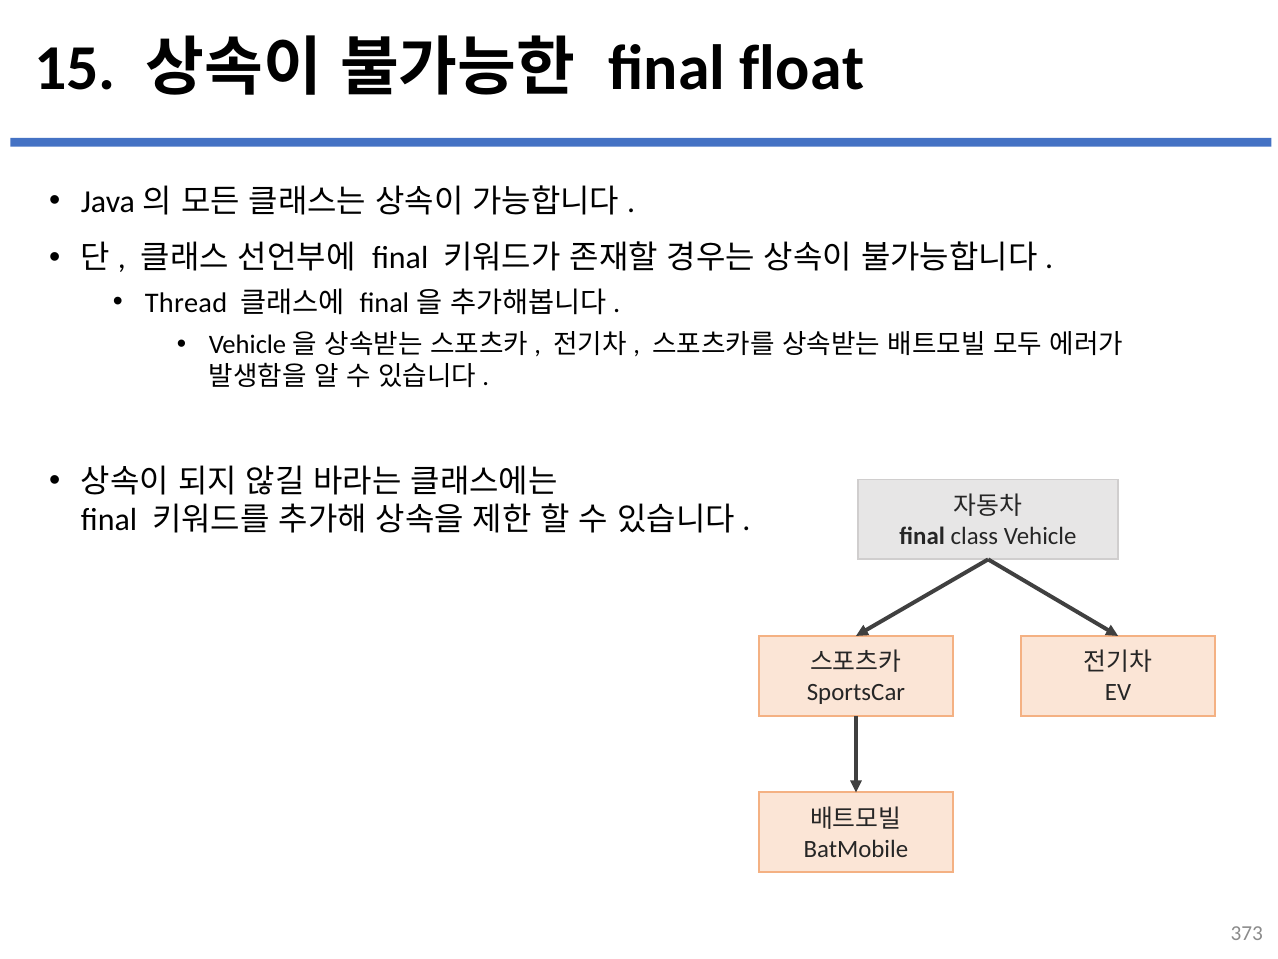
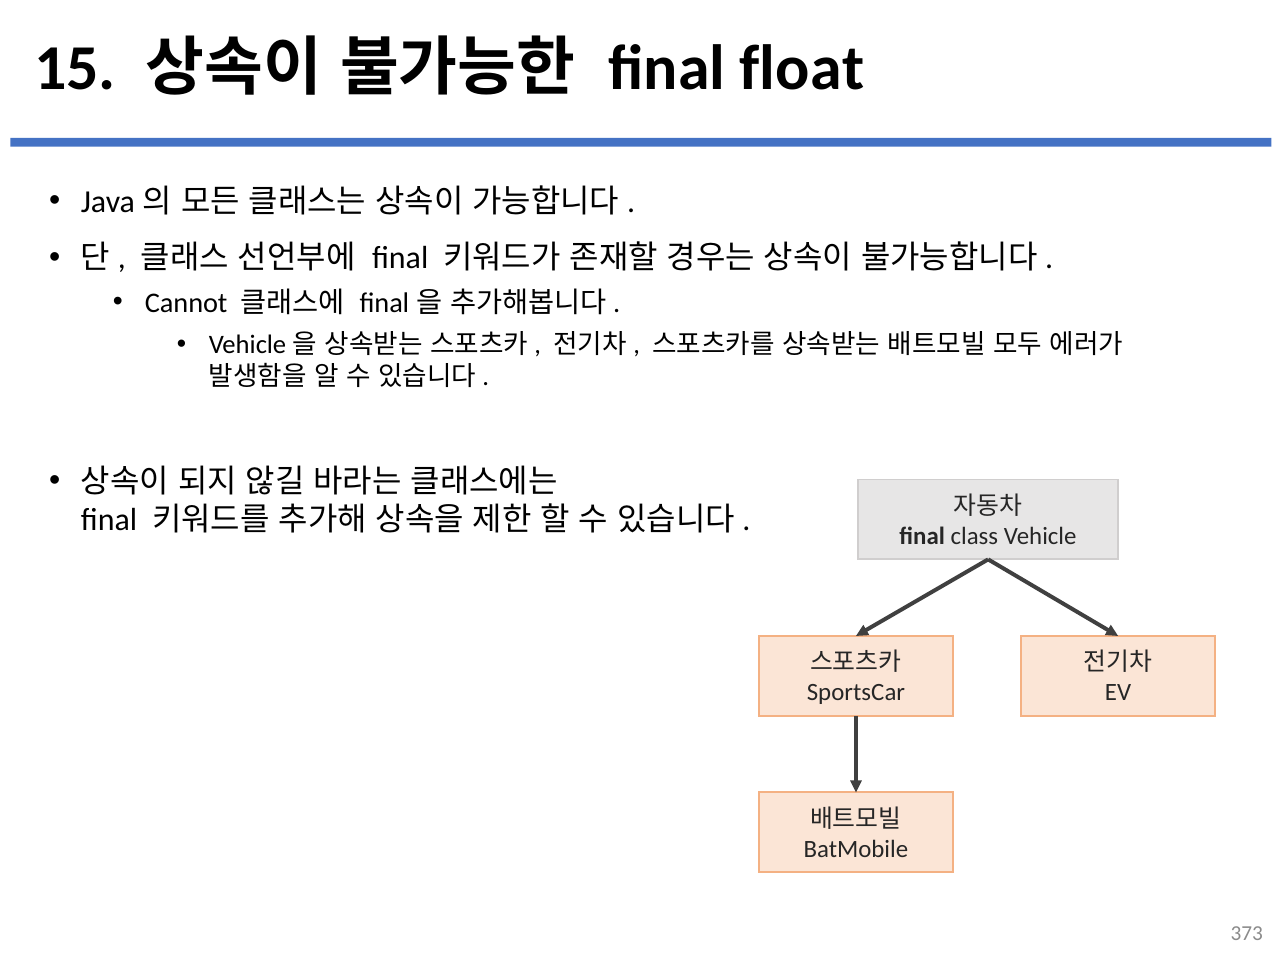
Thread: Thread -> Cannot (186, 303)
